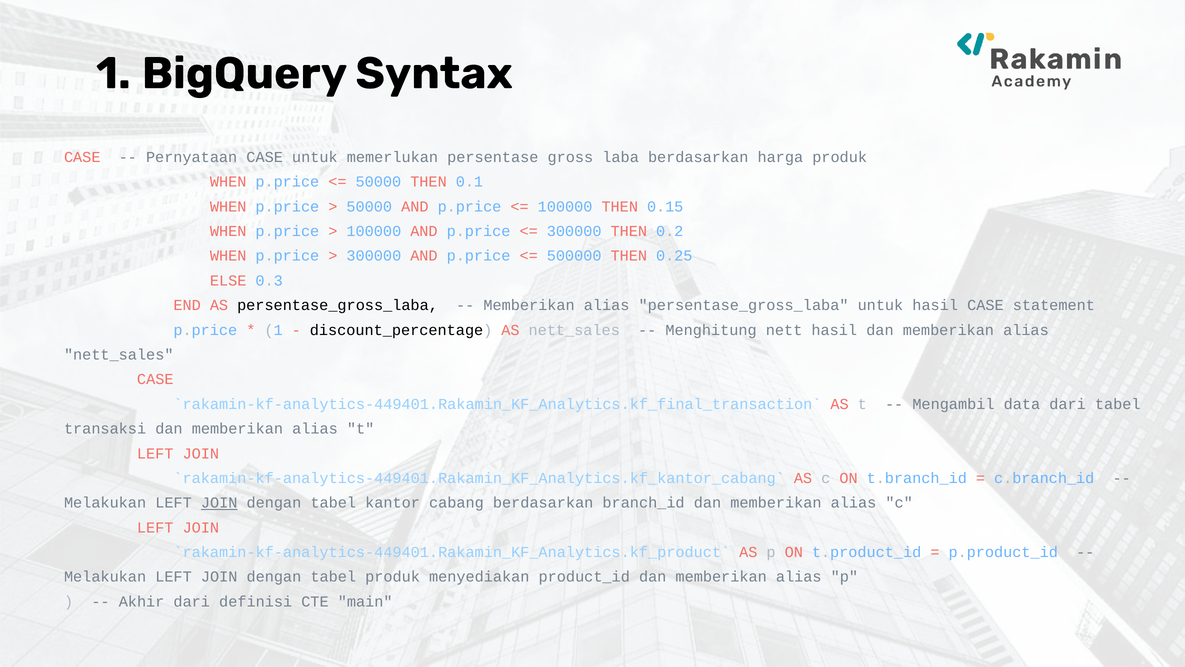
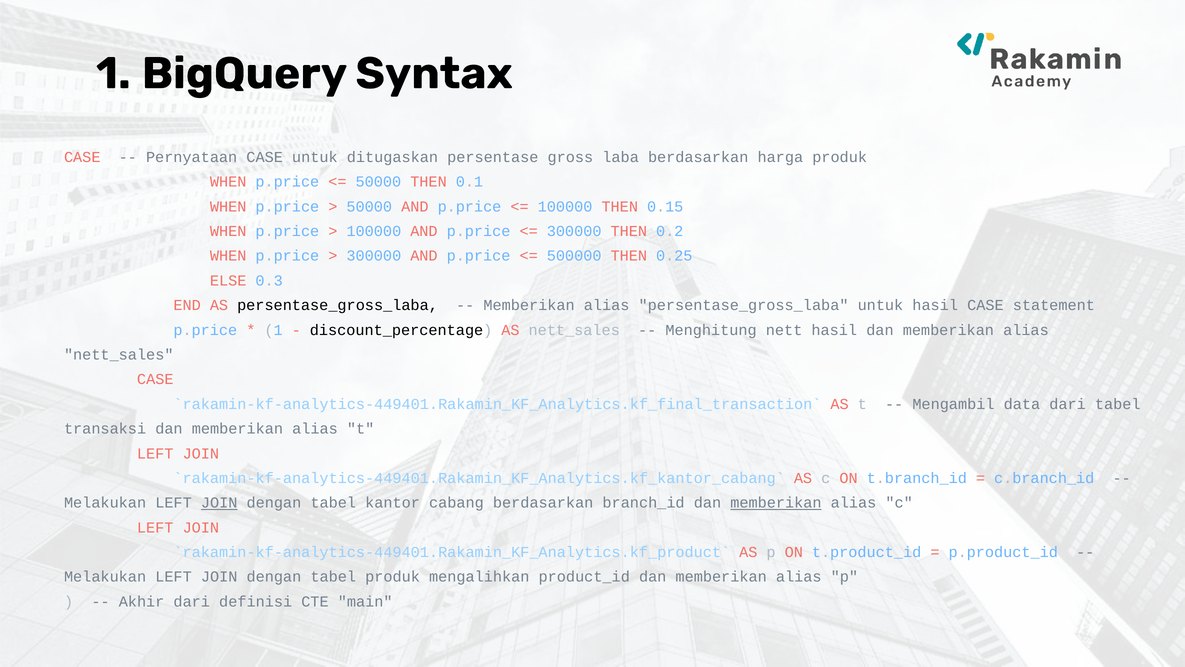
memerlukan: memerlukan -> ditugaskan (392, 157)
memberikan underline: none -> present (776, 503)
menyediakan: menyediakan -> mengalihkan (479, 577)
